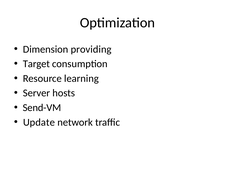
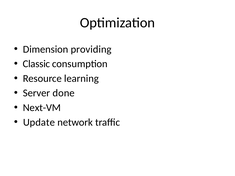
Target: Target -> Classic (36, 64)
hosts: hosts -> done (64, 93)
Send-VM: Send-VM -> Next-VM (42, 108)
